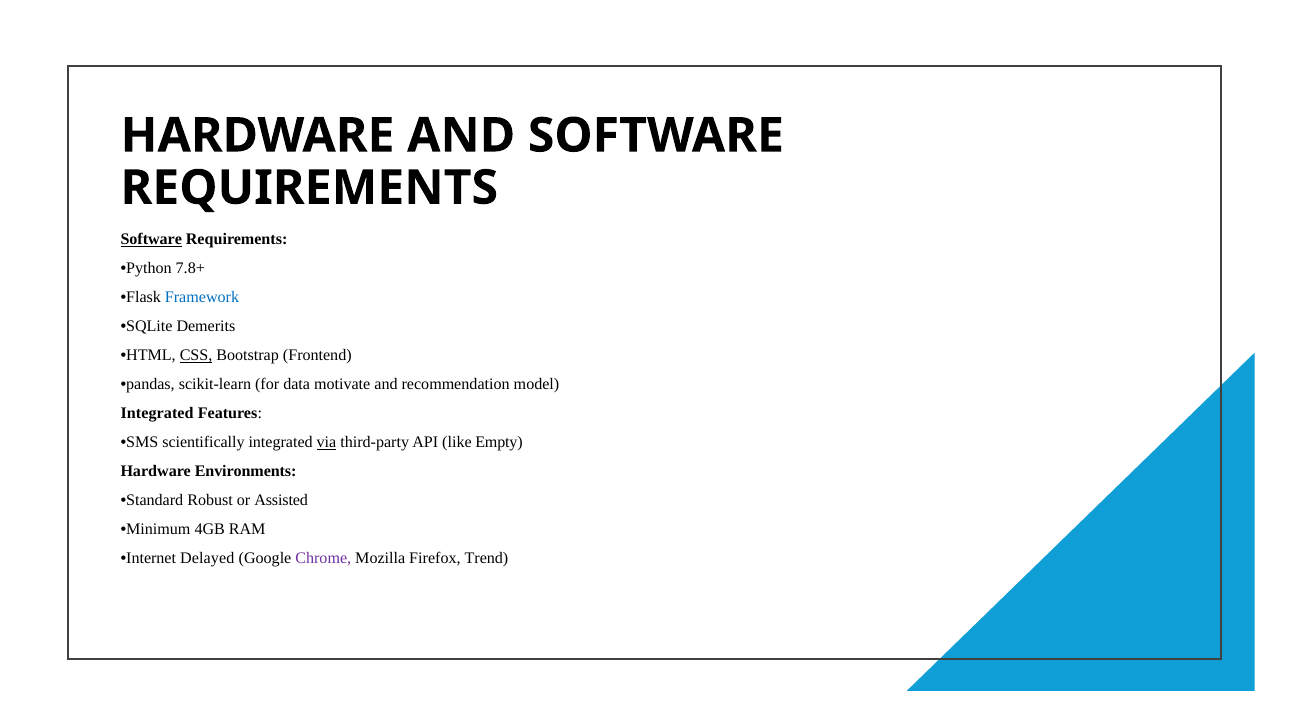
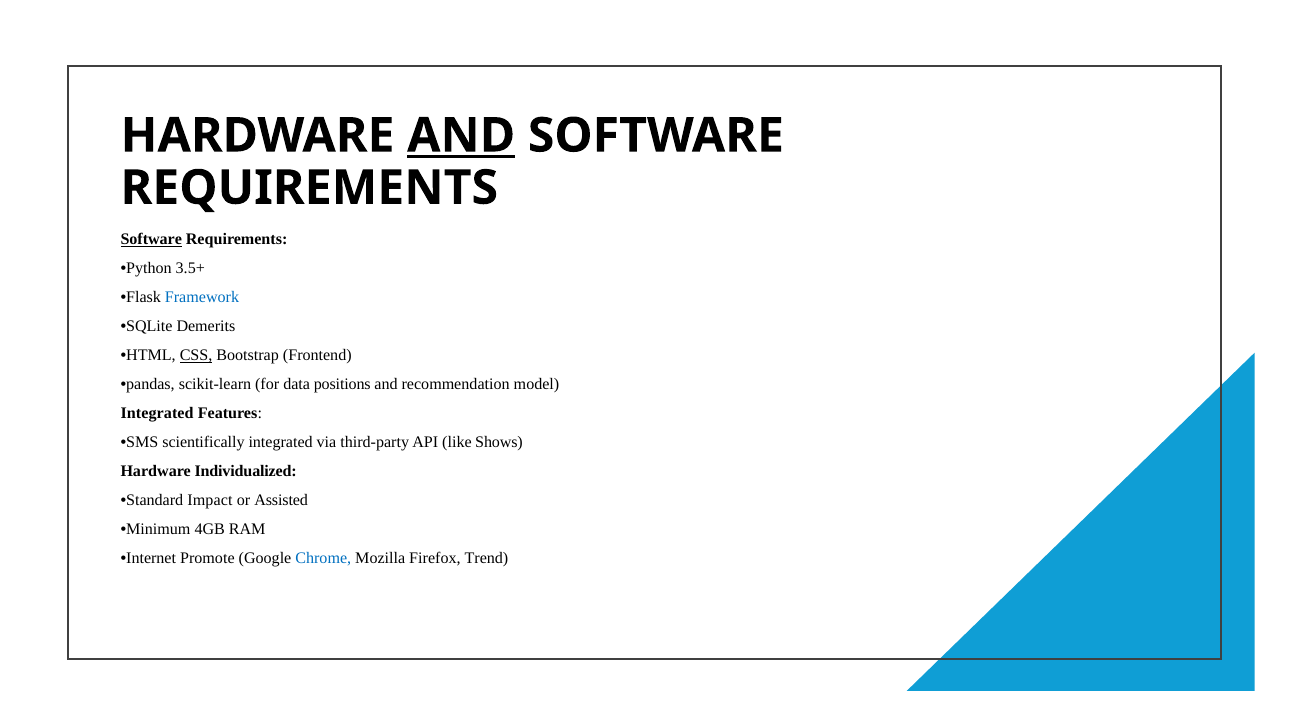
AND underline: none -> present (461, 136)
7.8+: 7.8+ -> 3.5+ (190, 269)
motivate: motivate -> positions (342, 385)
via underline: present -> none (327, 443)
Empty: Empty -> Shows (499, 443)
Environments: Environments -> Individualized (246, 472)
Robust: Robust -> Impact (210, 501)
Delayed: Delayed -> Promote (207, 559)
Chrome colour: purple -> blue (323, 559)
